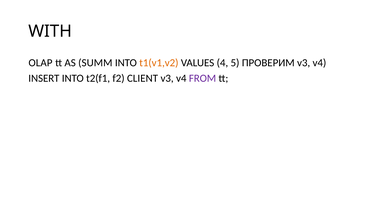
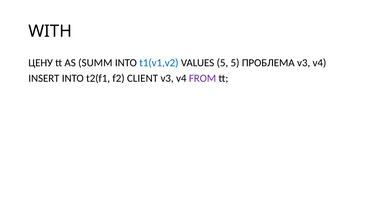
OLAP: OLAP -> ЦЕНУ (41, 63)
t1(v1,v2 colour: orange -> blue (159, 63)
VALUES 4: 4 -> 5 (222, 63)
ПРОВЕРИМ: ПРОВЕРИМ -> ПРОБЛЕМА (268, 63)
